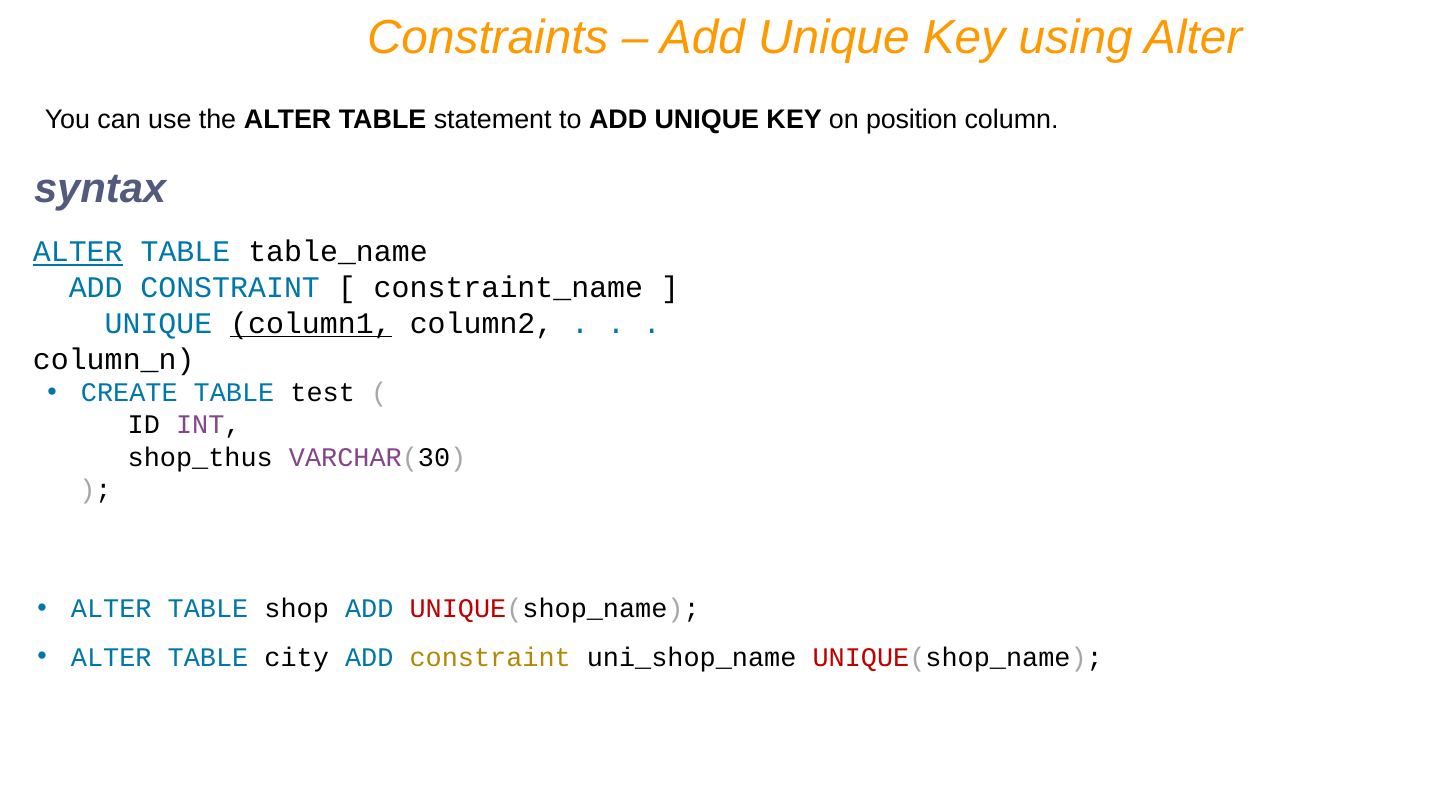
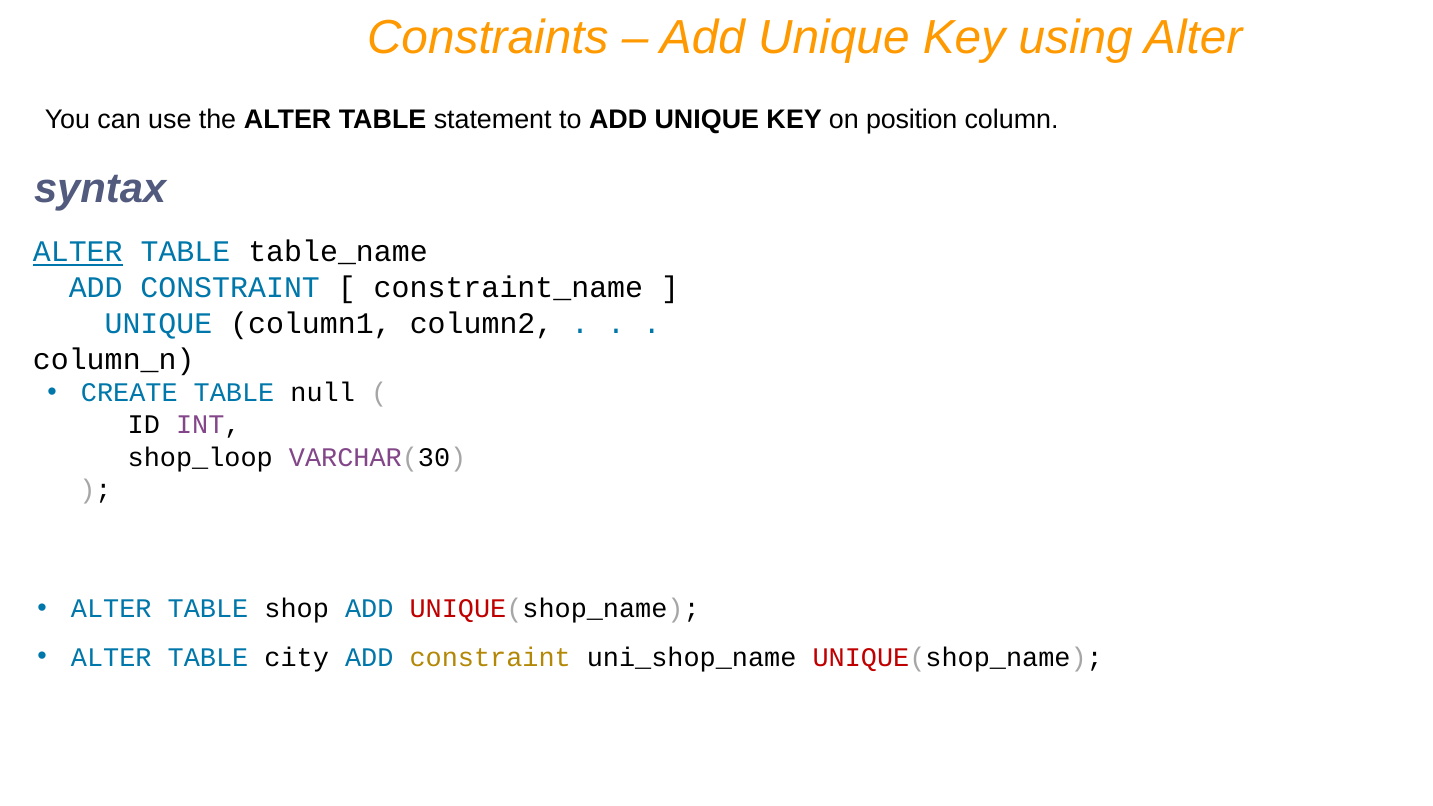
column1 underline: present -> none (311, 324)
test: test -> null (323, 393)
shop_thus: shop_thus -> shop_loop (200, 457)
